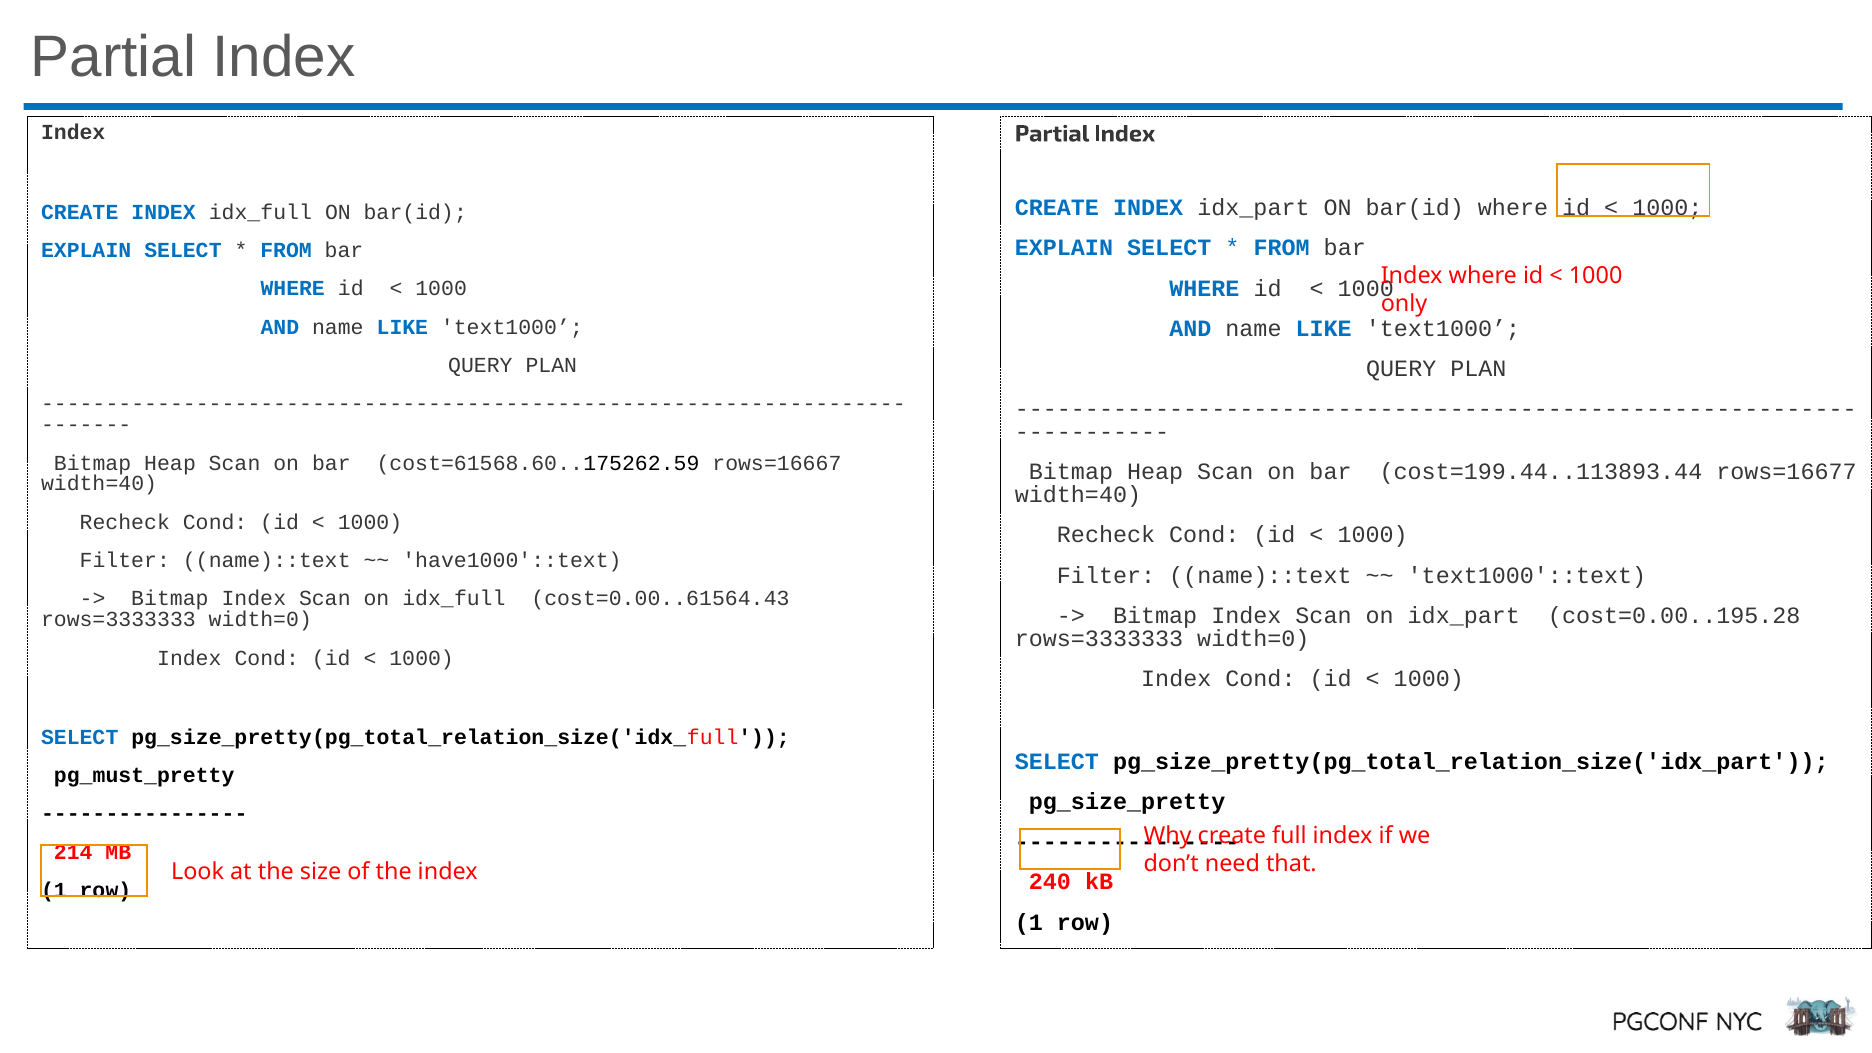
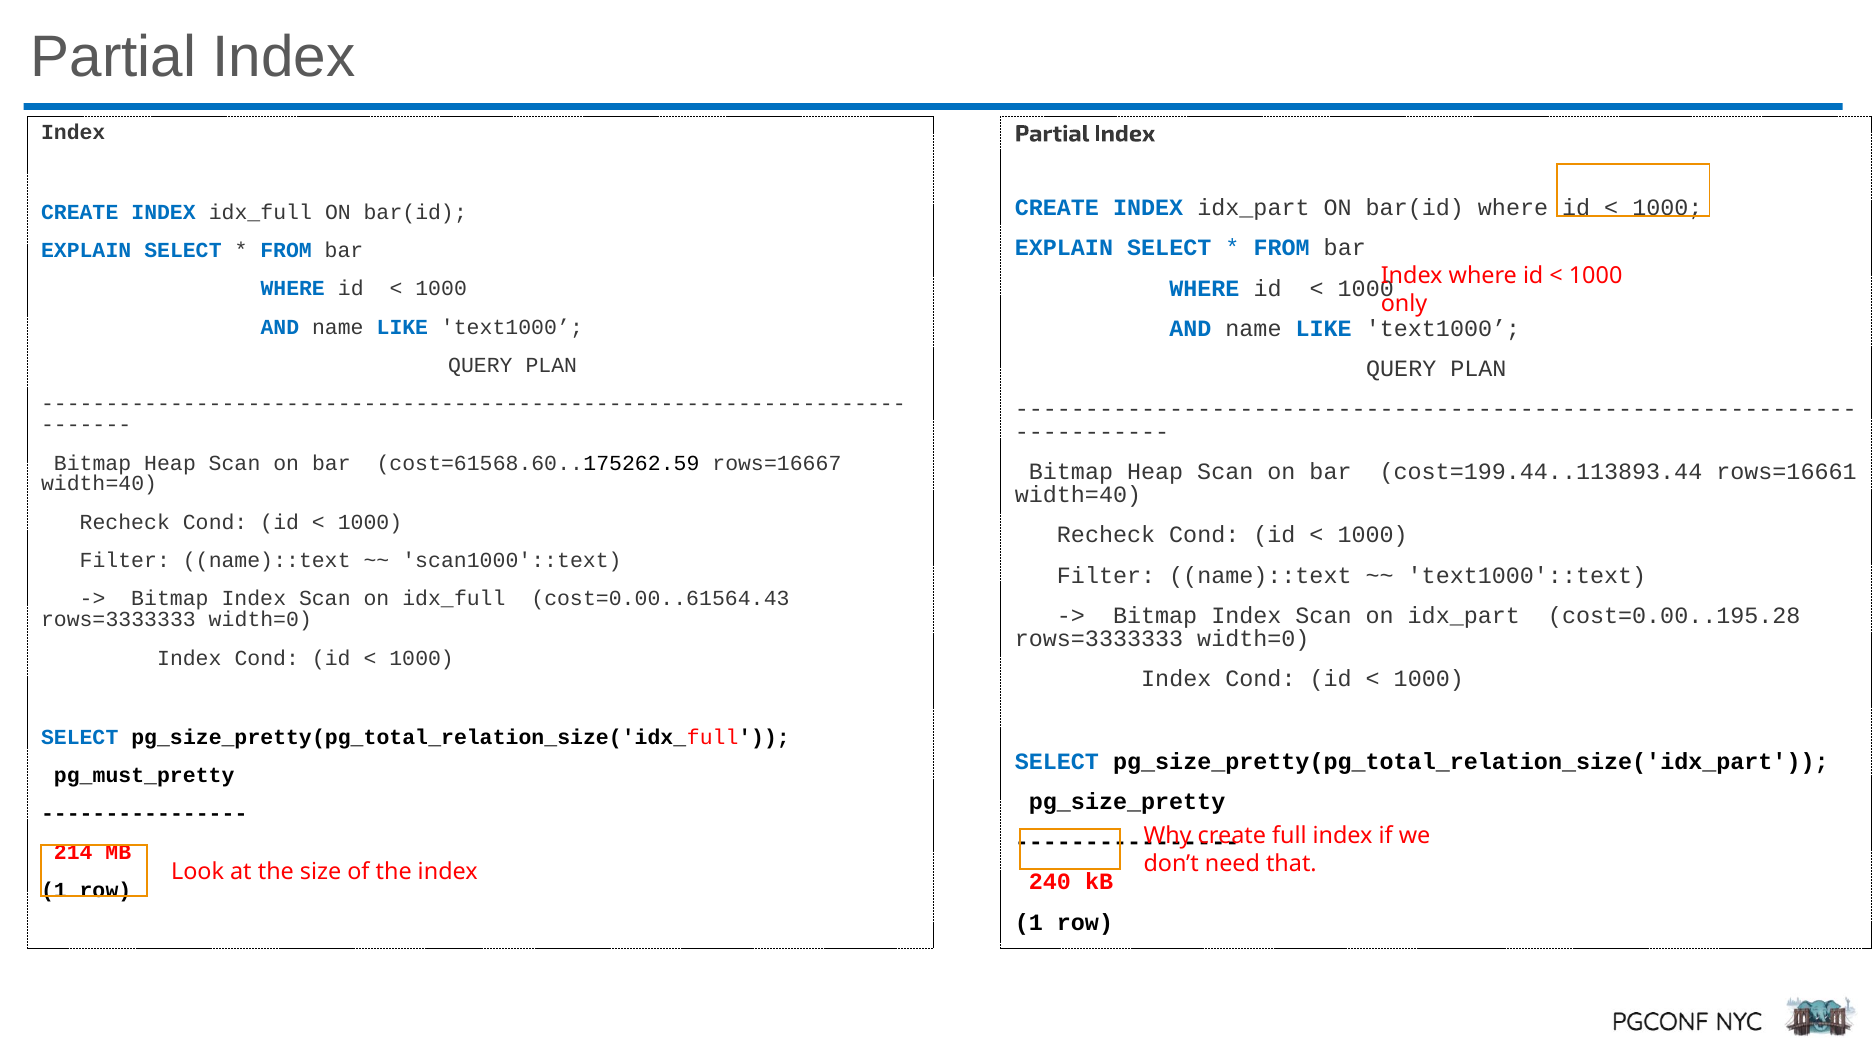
rows=16677: rows=16677 -> rows=16661 (1786, 472)
have1000'::text: have1000'::text -> scan1000'::text (512, 560)
